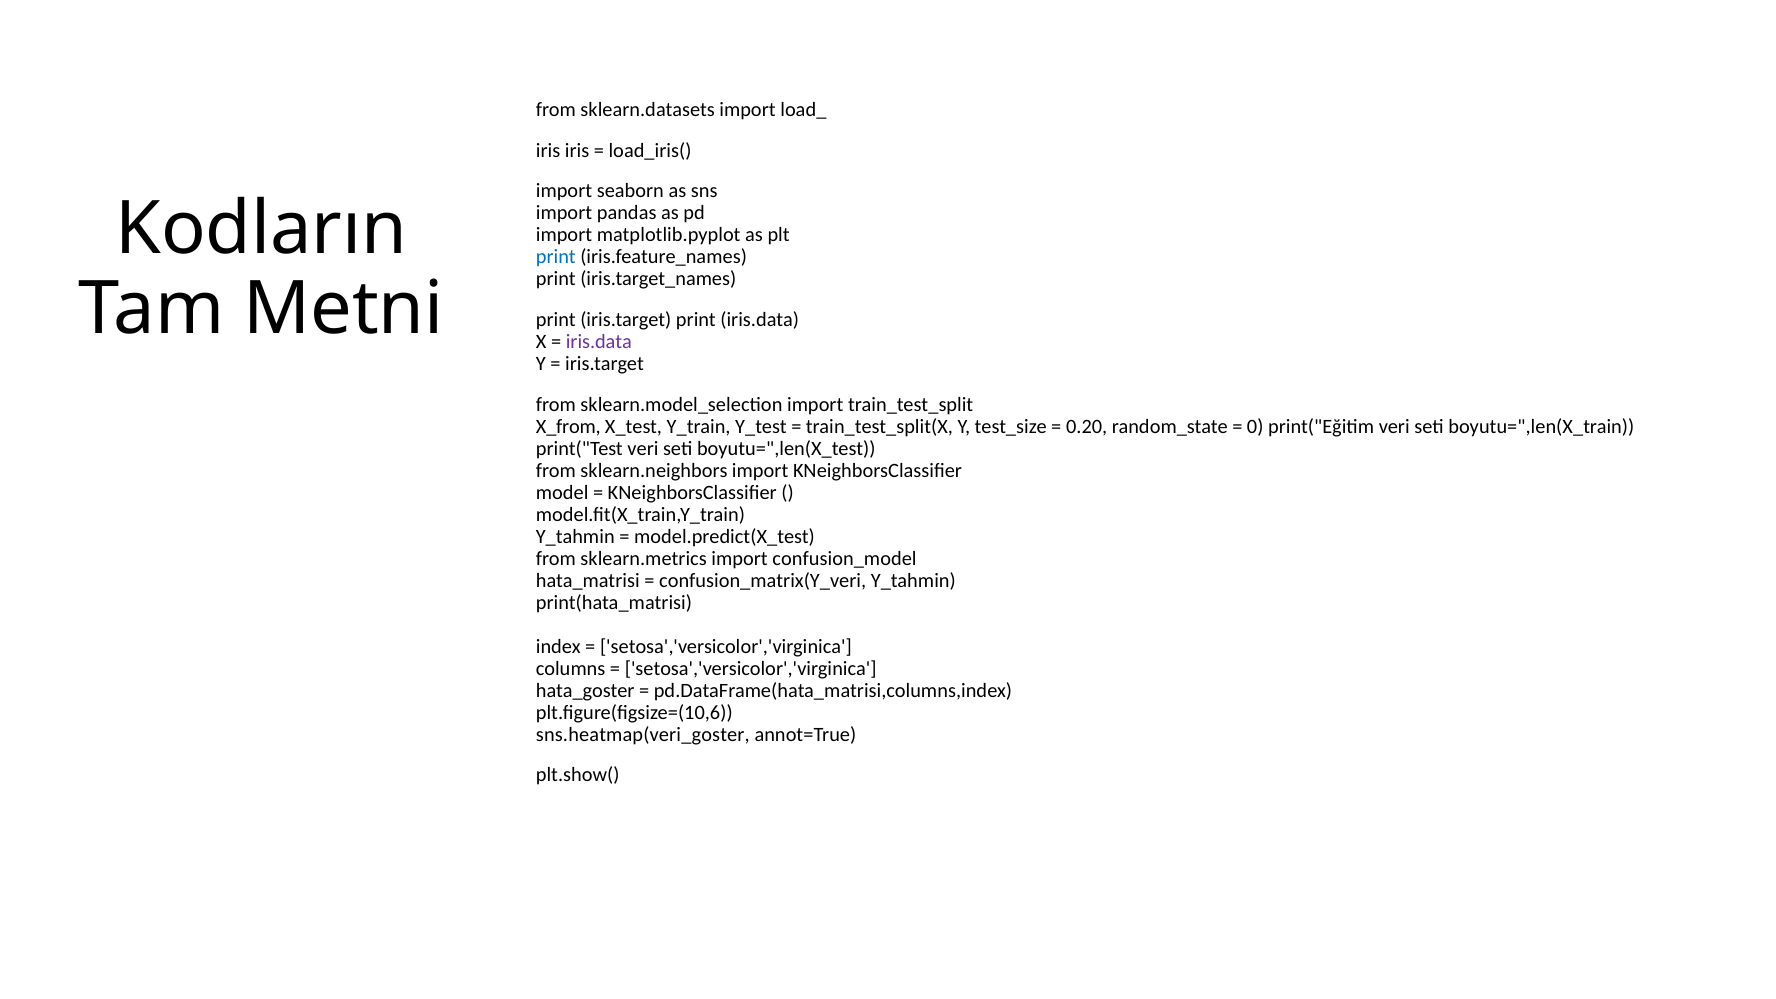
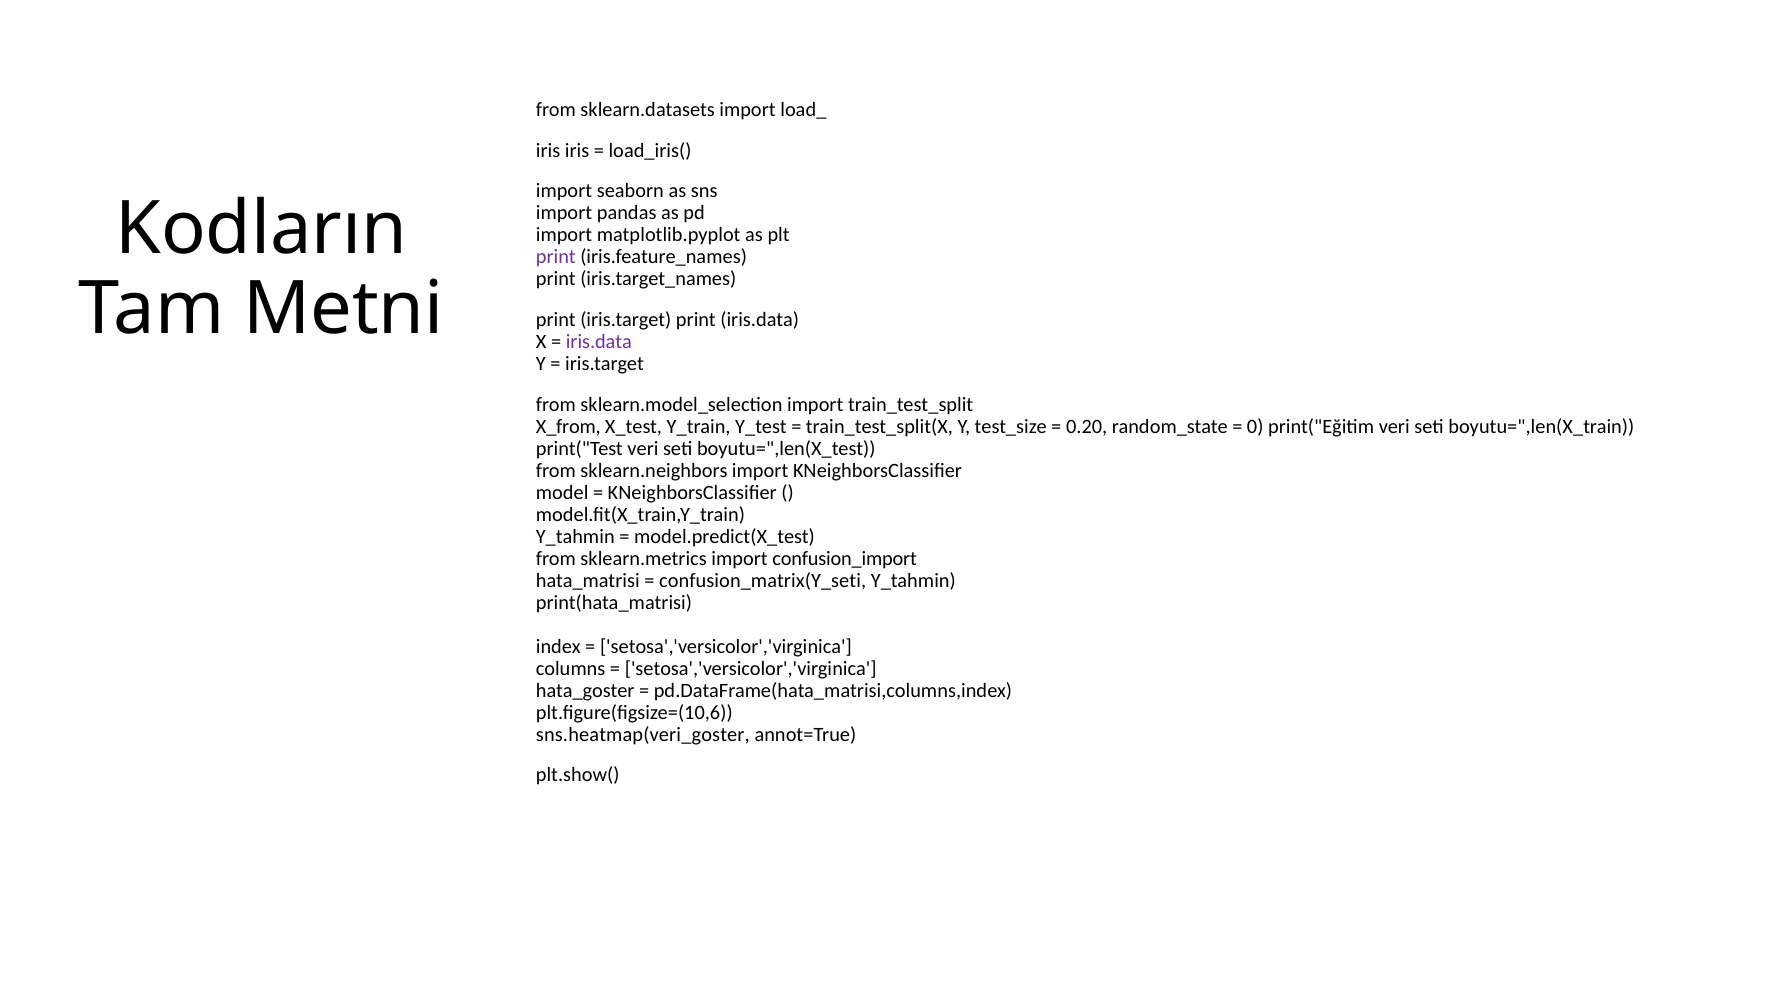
print colour: blue -> purple (556, 257)
confusion_model: confusion_model -> confusion_import (845, 559)
confusion_matrix(Y_veri: confusion_matrix(Y_veri -> confusion_matrix(Y_seti (763, 581)
